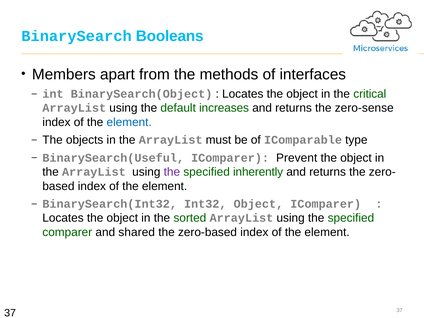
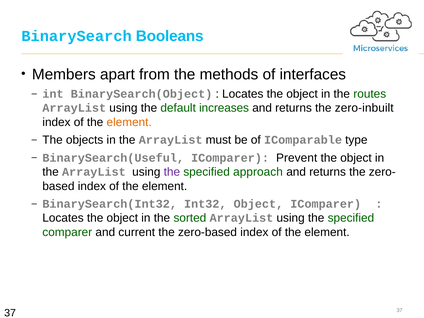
critical: critical -> routes (370, 94)
zero-sense: zero-sense -> zero-inbuilt (364, 108)
element colour: blue -> orange (129, 122)
inherently: inherently -> approach (258, 172)
shared: shared -> current (137, 232)
